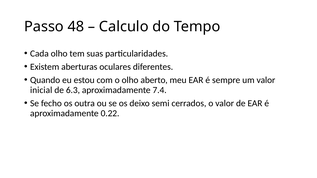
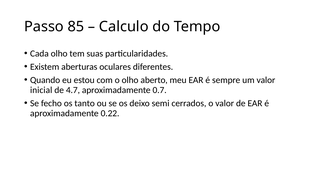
48: 48 -> 85 (76, 27)
6.3: 6.3 -> 4.7 (73, 90)
7.4: 7.4 -> 0.7 (160, 90)
outra: outra -> tanto (85, 103)
